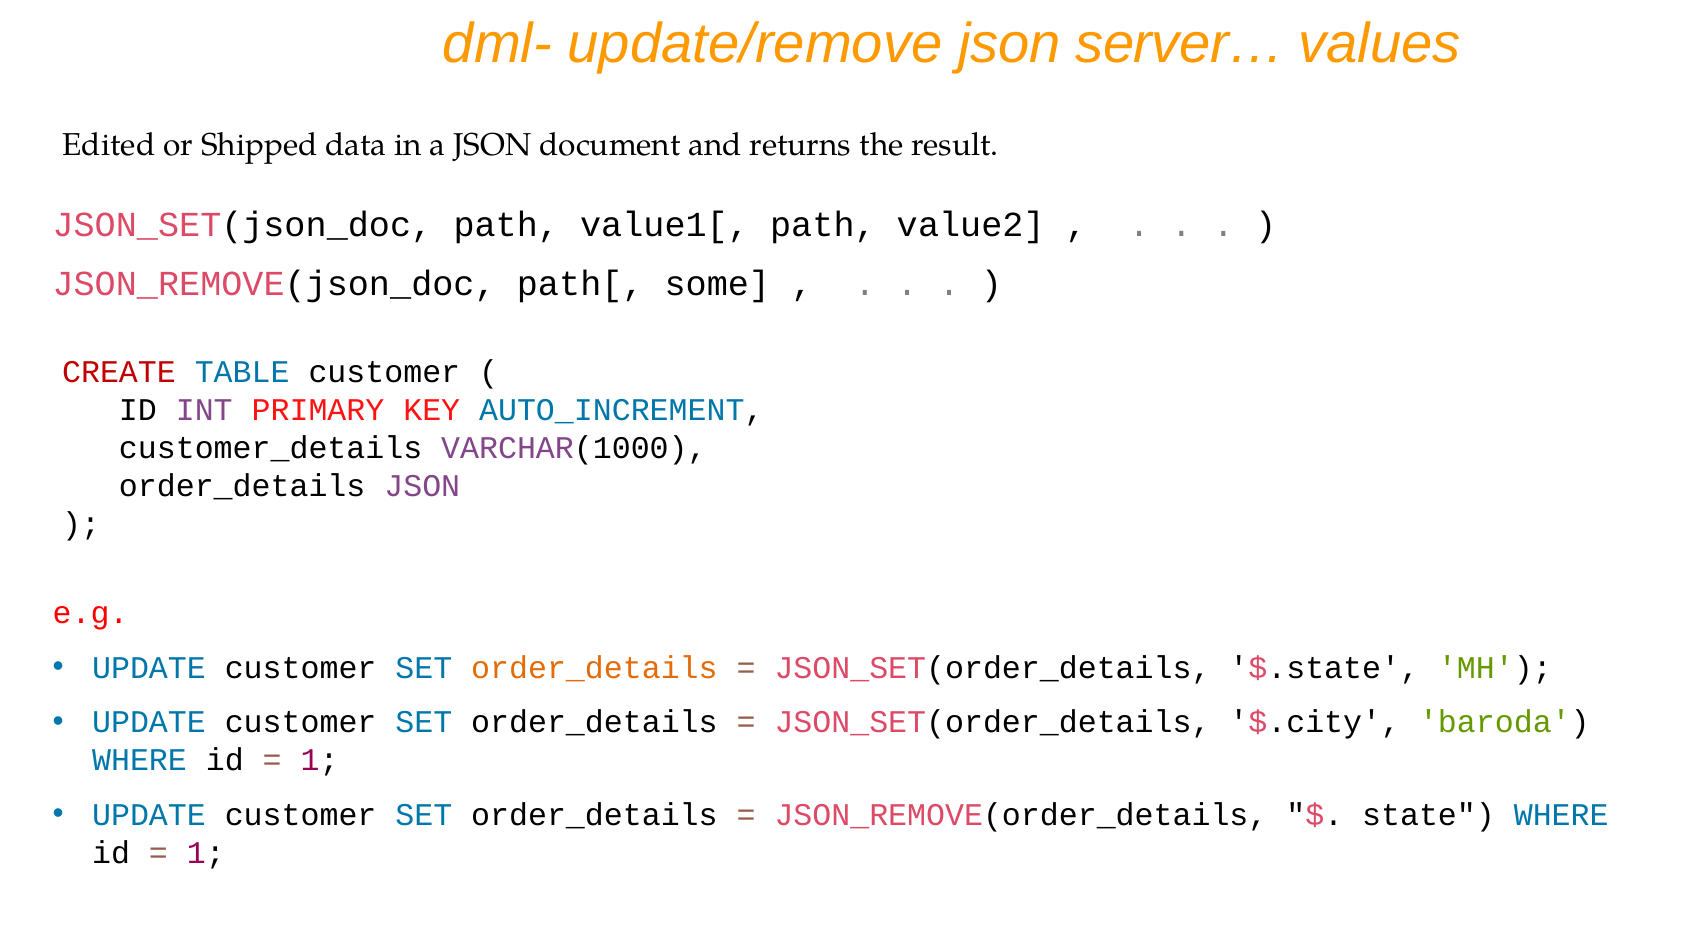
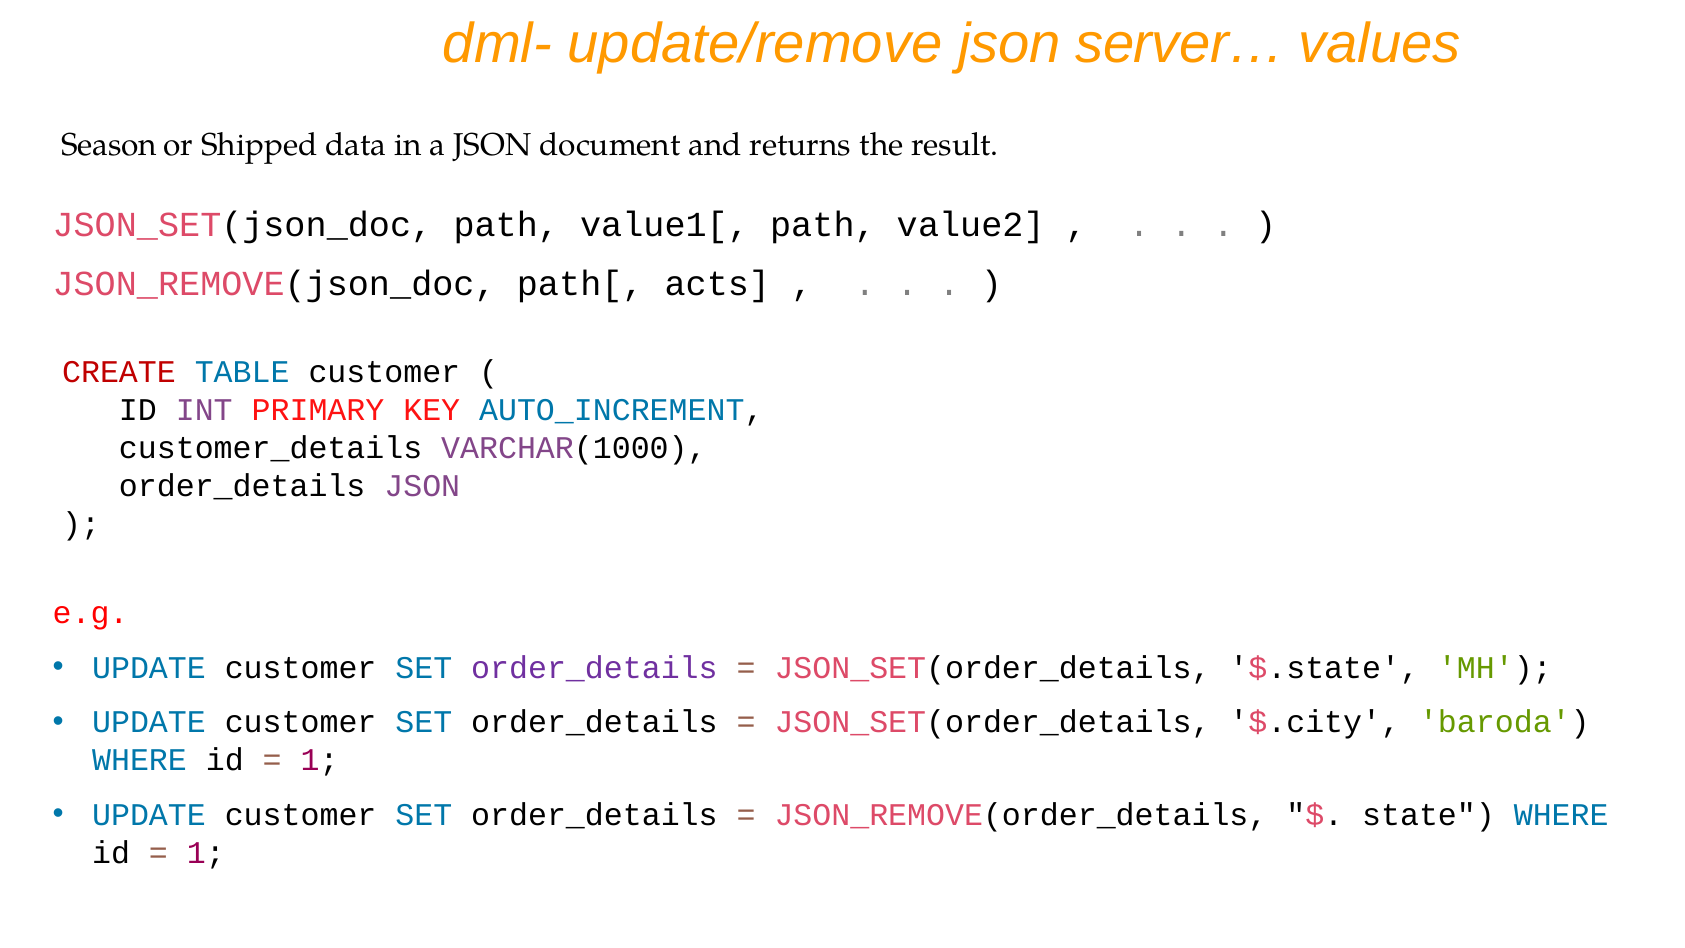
Edited: Edited -> Season (109, 145)
some: some -> acts (717, 284)
order_details colour: orange -> purple (594, 668)
